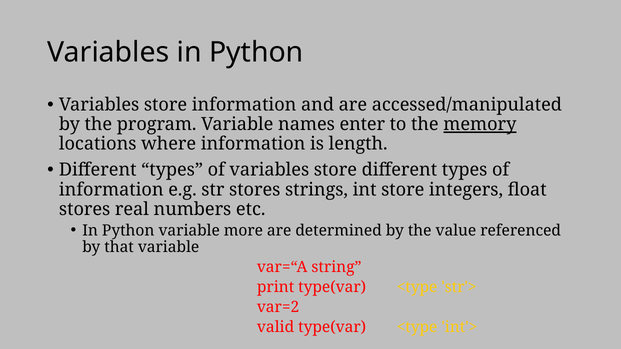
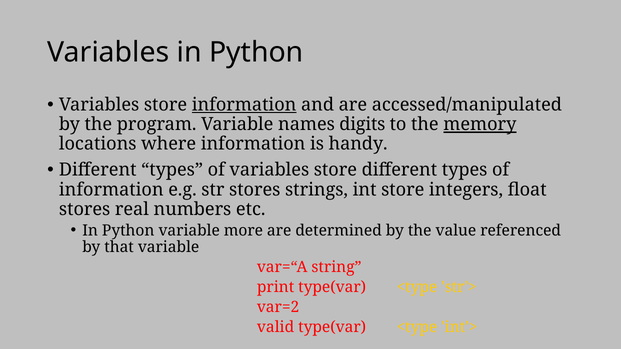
information underline: none -> present (244, 105)
enter: enter -> digits (362, 125)
length: length -> handy (358, 144)
